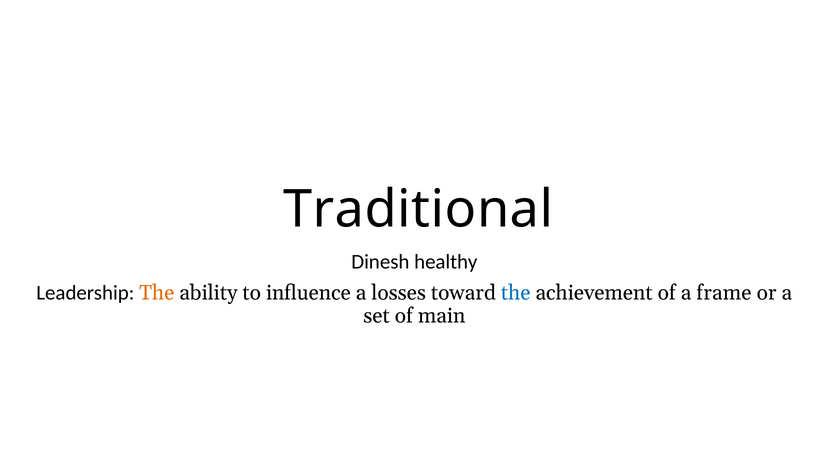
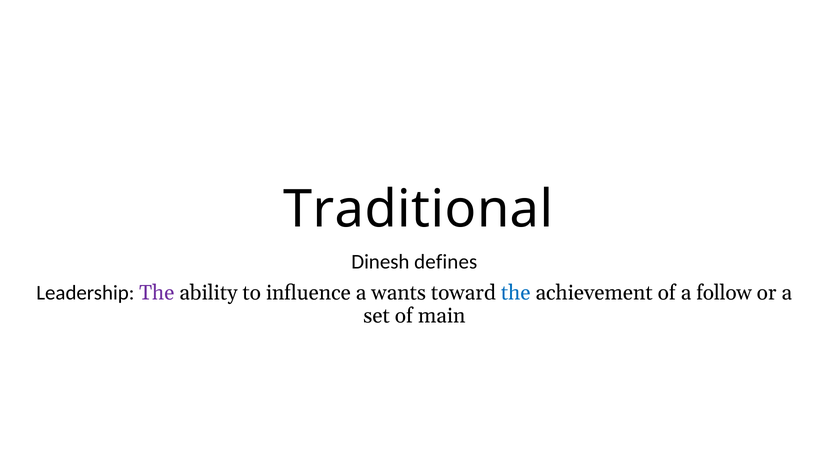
healthy: healthy -> defines (446, 262)
The colour: orange -> purple (157, 293)
losses: losses -> wants (399, 293)
frame: frame -> follow (724, 293)
